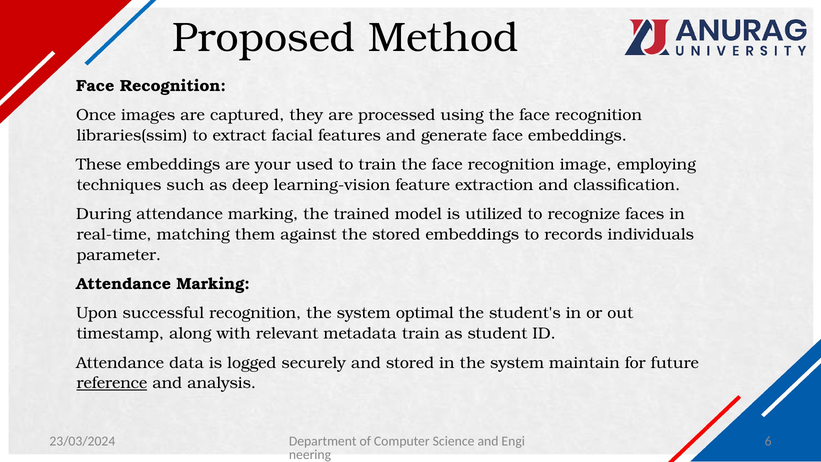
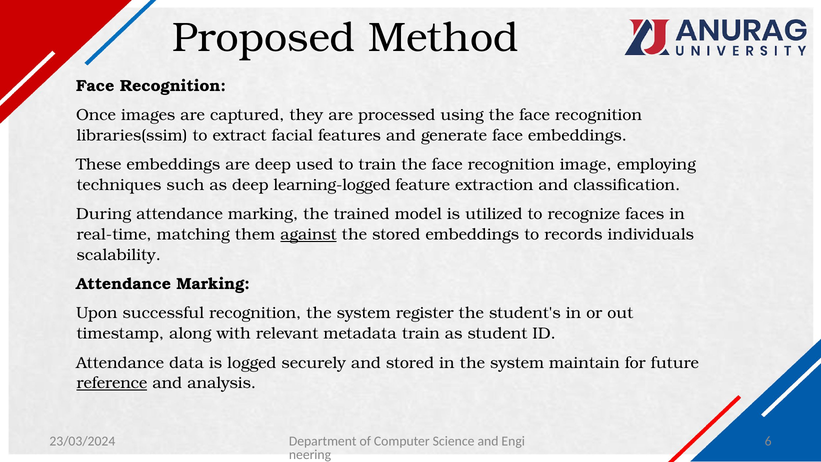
are your: your -> deep (273, 165)
learning-vision: learning-vision -> learning-logged (332, 185)
against underline: none -> present (309, 234)
parameter: parameter -> scalability (119, 255)
optimal: optimal -> register (425, 313)
